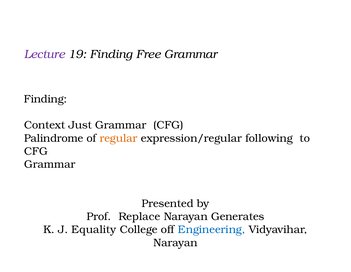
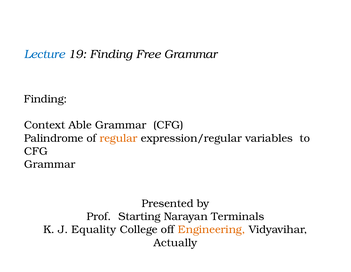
Lecture colour: purple -> blue (45, 54)
Just: Just -> Able (80, 125)
following: following -> variables (269, 138)
Replace: Replace -> Starting (139, 216)
Generates: Generates -> Terminals (238, 216)
Engineering colour: blue -> orange (212, 229)
Narayan: Narayan -> Actually (175, 242)
